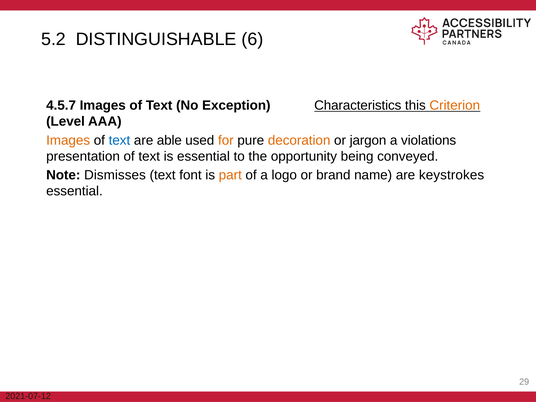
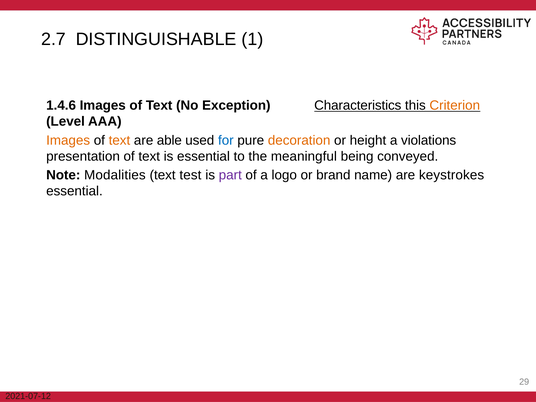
5.2: 5.2 -> 2.7 (53, 39)
6: 6 -> 1 (252, 39)
4.5.7: 4.5.7 -> 1.4.6 (61, 105)
text colour: blue -> orange (119, 140)
for colour: orange -> blue (226, 140)
jargon: jargon -> height (368, 140)
opportunity: opportunity -> meaningful (304, 156)
Dismisses: Dismisses -> Modalities (115, 175)
font: font -> test (190, 175)
part colour: orange -> purple (230, 175)
